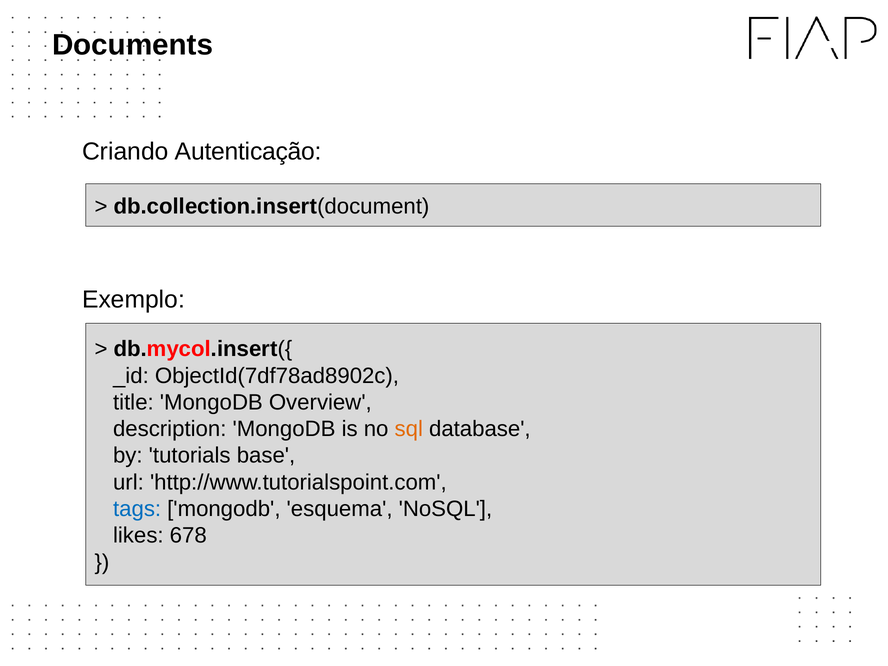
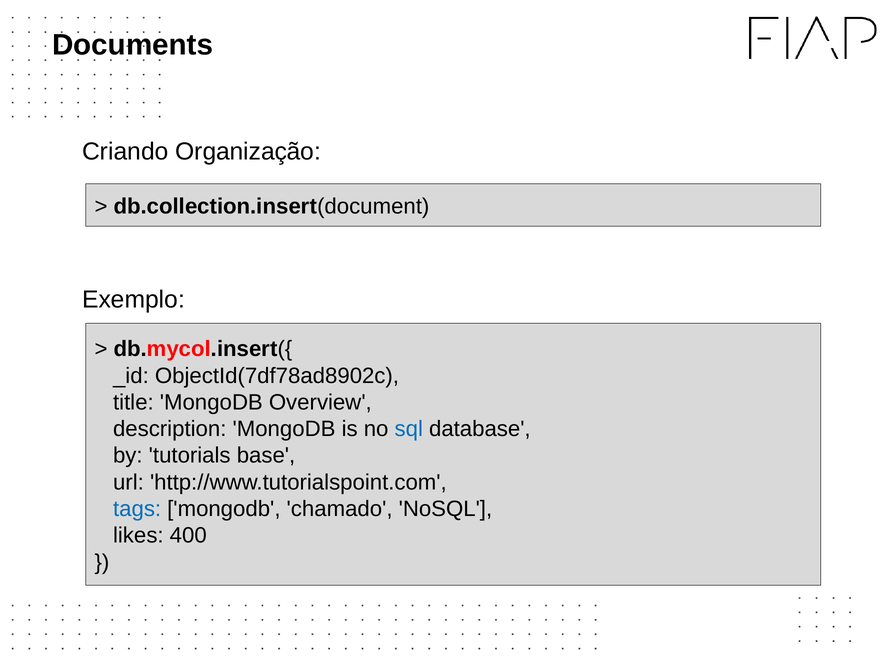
Autenticação: Autenticação -> Organização (248, 151)
sql colour: orange -> blue (409, 429)
esquema: esquema -> chamado (340, 509)
678: 678 -> 400 (188, 536)
